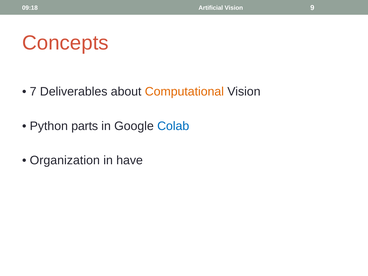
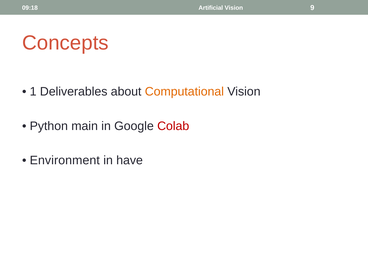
7: 7 -> 1 (33, 92)
parts: parts -> main (85, 126)
Colab colour: blue -> red (173, 126)
Organization: Organization -> Environment (65, 160)
